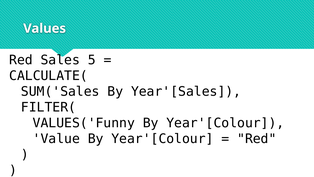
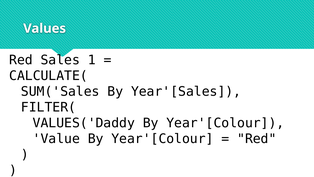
5: 5 -> 1 (92, 60)
VALUES('Funny: VALUES('Funny -> VALUES('Daddy (84, 123)
